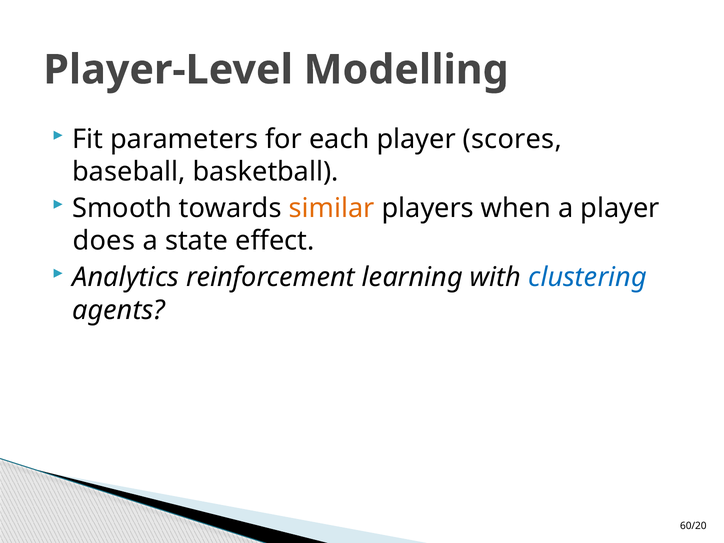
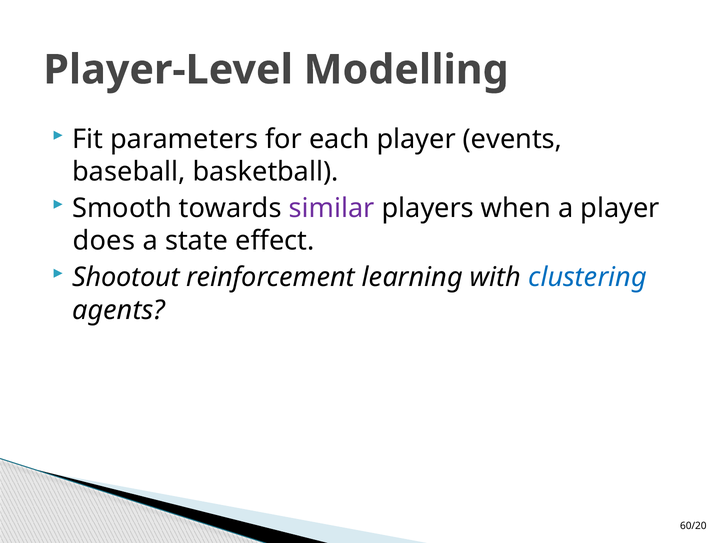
scores: scores -> events (512, 139)
similar colour: orange -> purple (332, 208)
Analytics: Analytics -> Shootout (126, 278)
